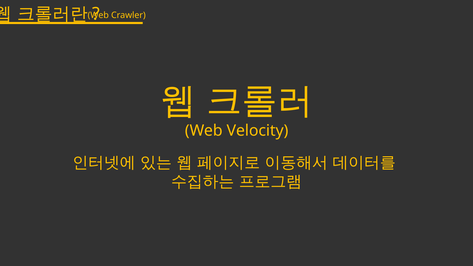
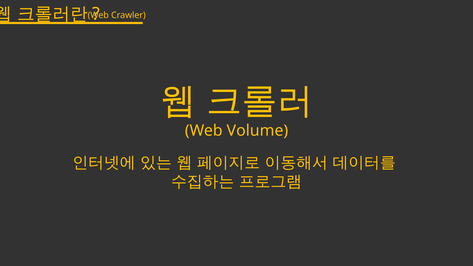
Velocity: Velocity -> Volume (257, 131)
